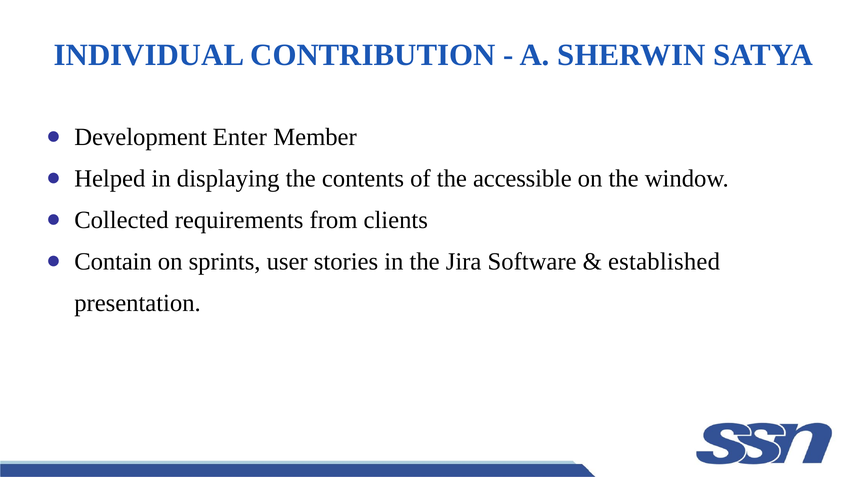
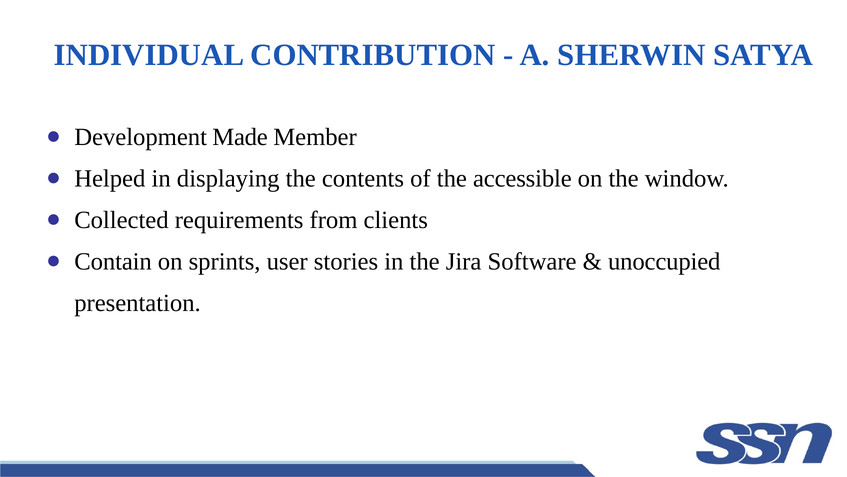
Enter: Enter -> Made (240, 137)
established: established -> unoccupied (664, 261)
